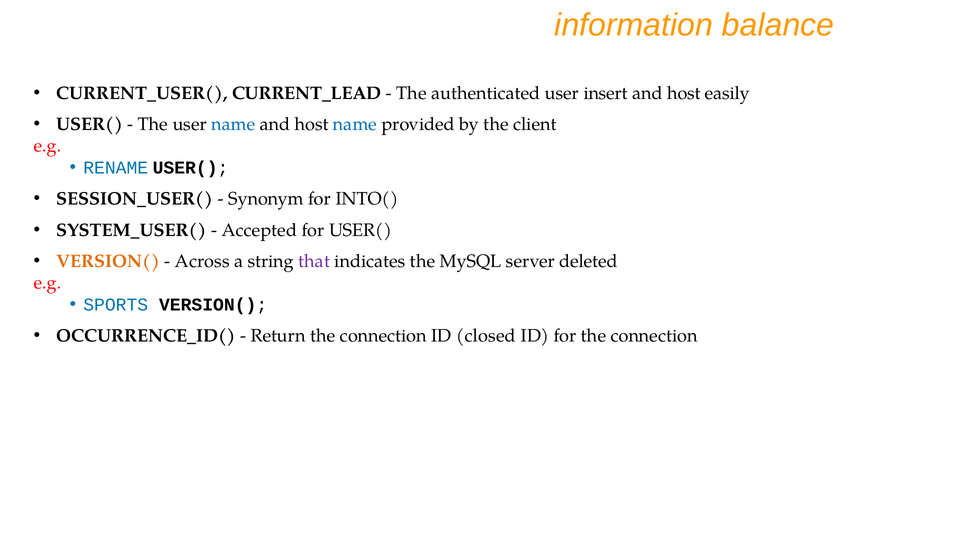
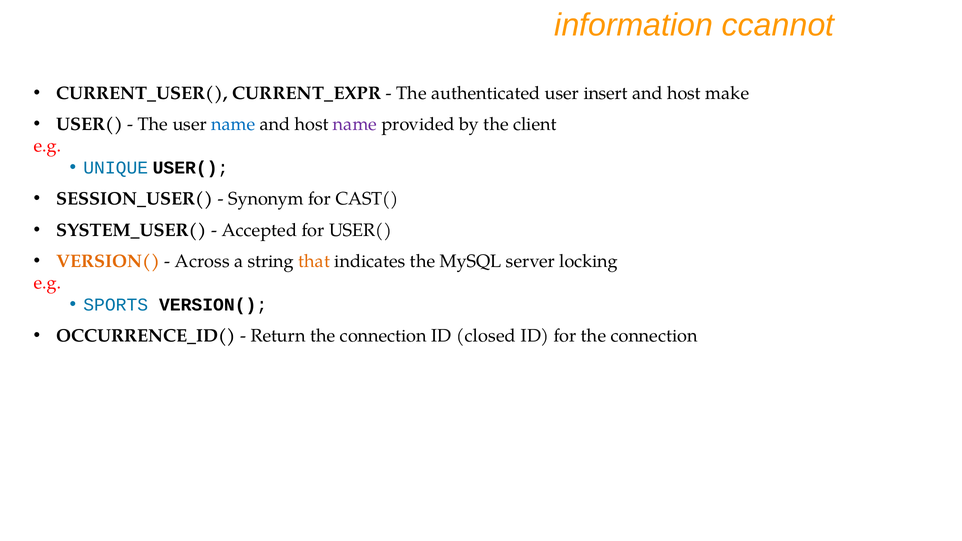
balance: balance -> ccannot (778, 25)
CURRENT_LEAD: CURRENT_LEAD -> CURRENT_EXPR (307, 93)
easily: easily -> make (727, 93)
name colour: blue -> purple (355, 124)
RENAME: RENAME -> UNIQUE (116, 168)
INTO(: INTO( -> CAST( (367, 199)
that colour: purple -> orange (314, 261)
deleted: deleted -> locking (589, 261)
